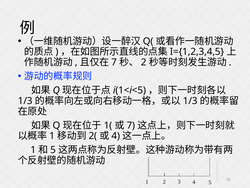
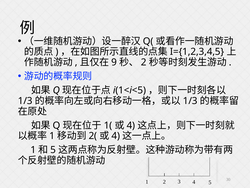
7: 7 -> 9 (114, 62)
7: 7 -> 4 (131, 125)
